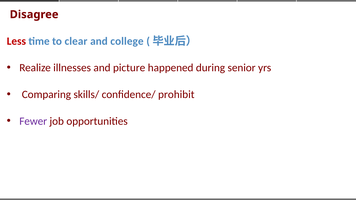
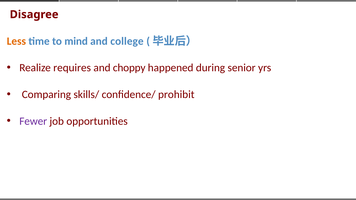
Less colour: red -> orange (16, 41)
clear: clear -> mind (76, 41)
illnesses: illnesses -> requires (72, 68)
picture: picture -> choppy (129, 68)
